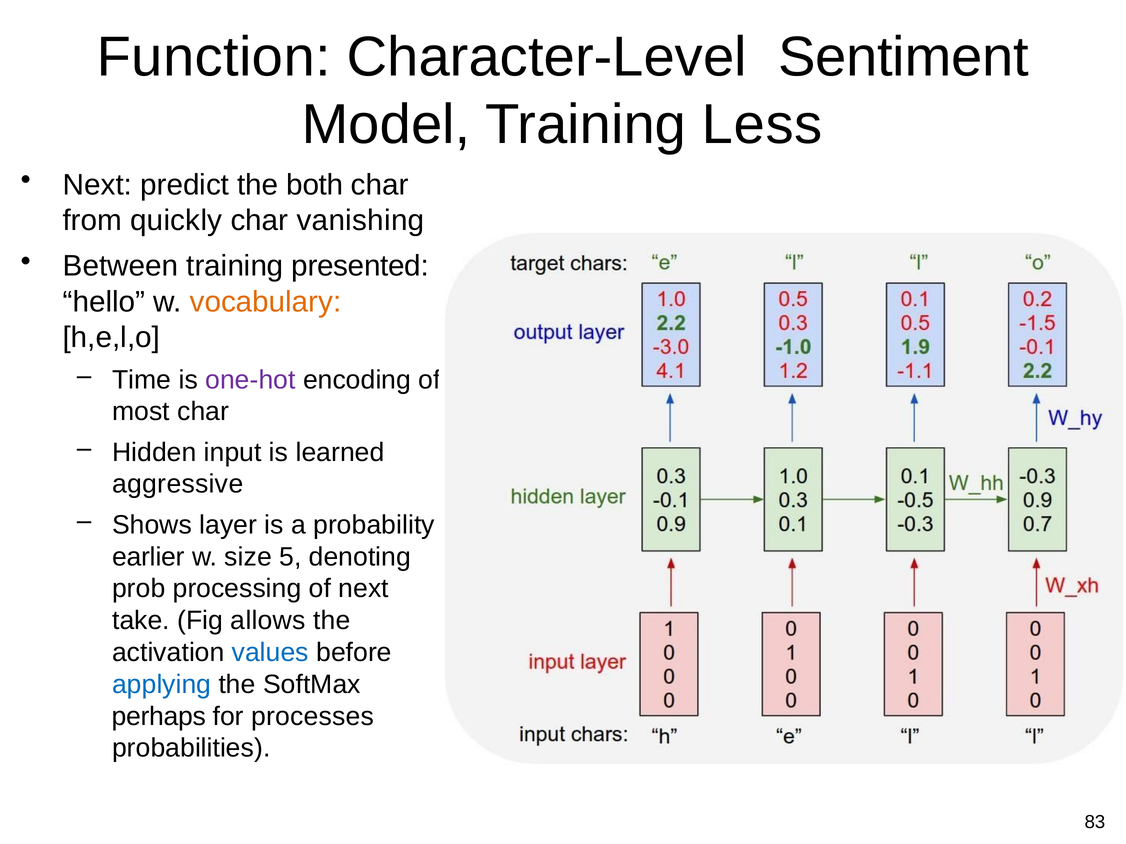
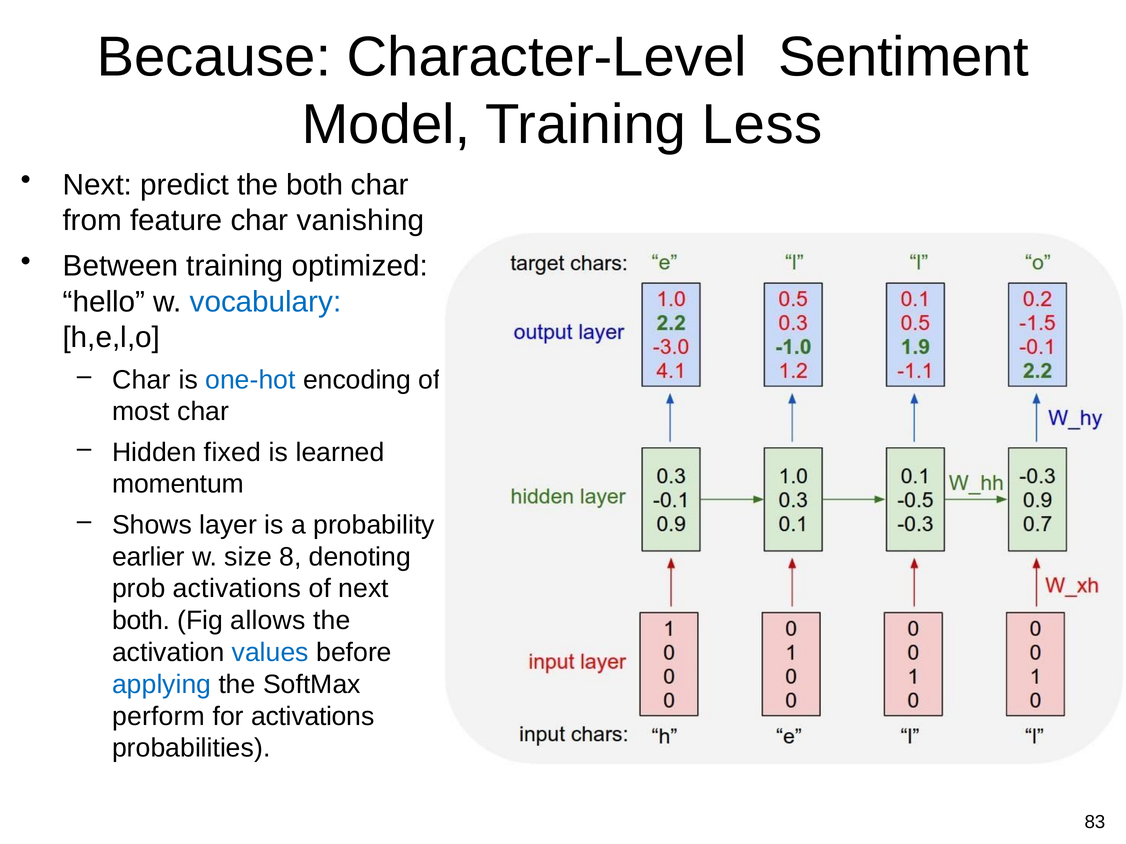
Function: Function -> Because (214, 57)
quickly: quickly -> feature (176, 221)
presented: presented -> optimized (360, 266)
vocabulary colour: orange -> blue (266, 302)
Time: Time -> Char (142, 380)
one-hot colour: purple -> blue (250, 380)
input: input -> fixed (233, 453)
aggressive: aggressive -> momentum (178, 484)
5: 5 -> 8 (290, 557)
prob processing: processing -> activations (237, 589)
take: take -> both (141, 621)
perhaps: perhaps -> perform (159, 717)
for processes: processes -> activations (313, 717)
